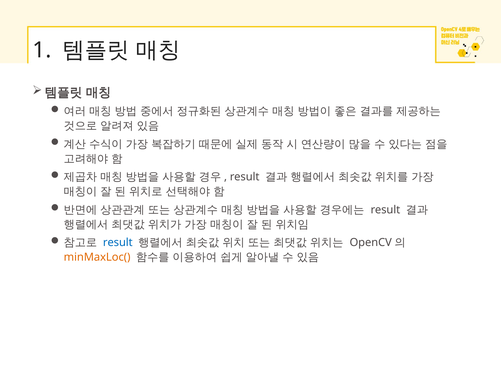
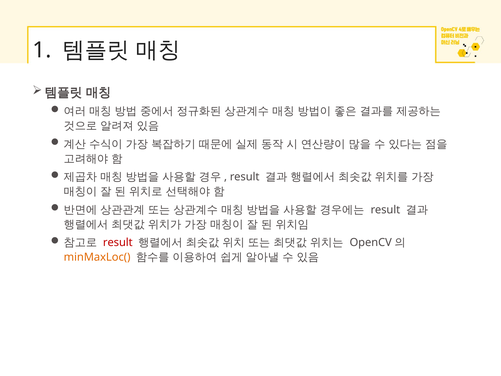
result colour: blue -> red (118, 242)
